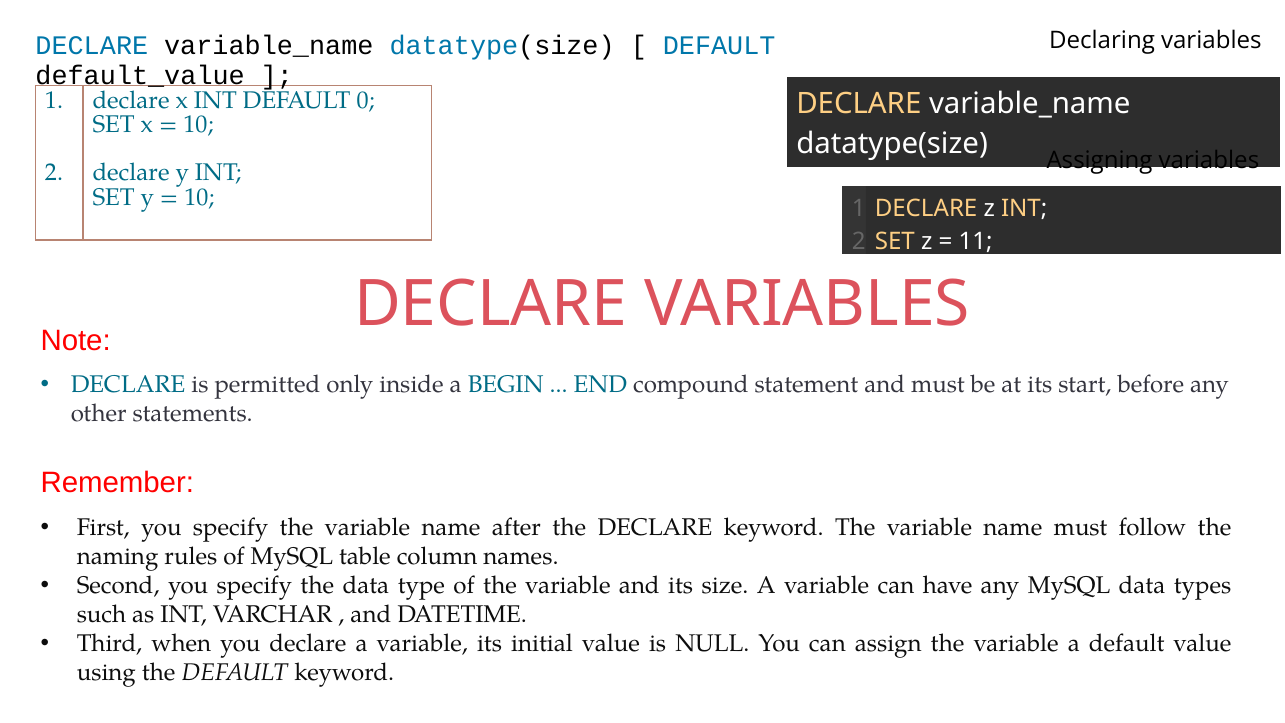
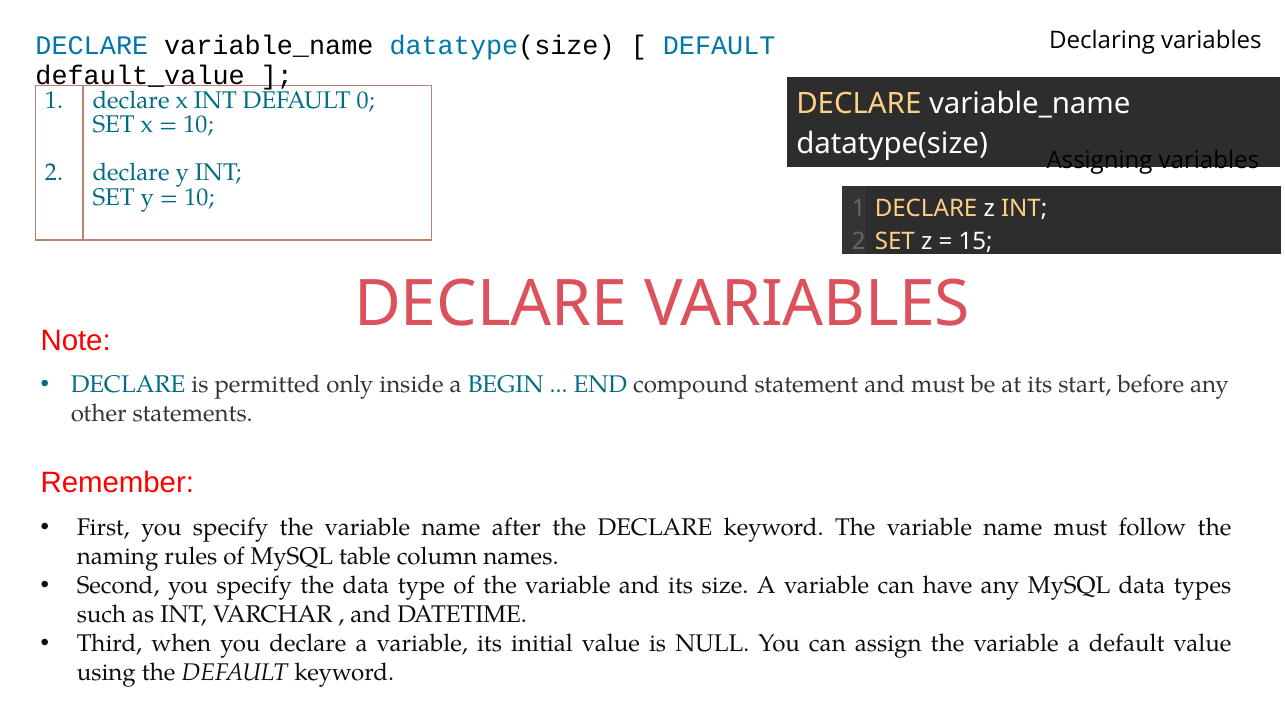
11: 11 -> 15 (976, 242)
